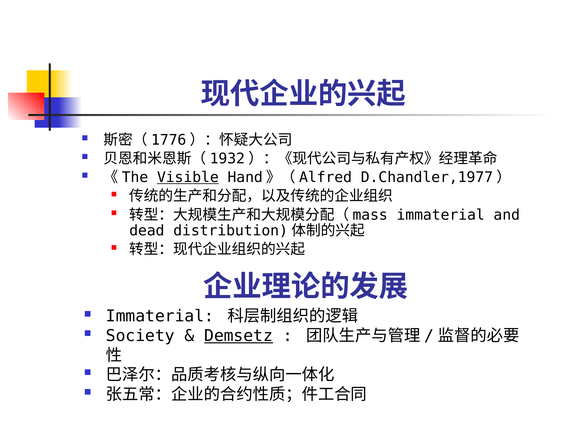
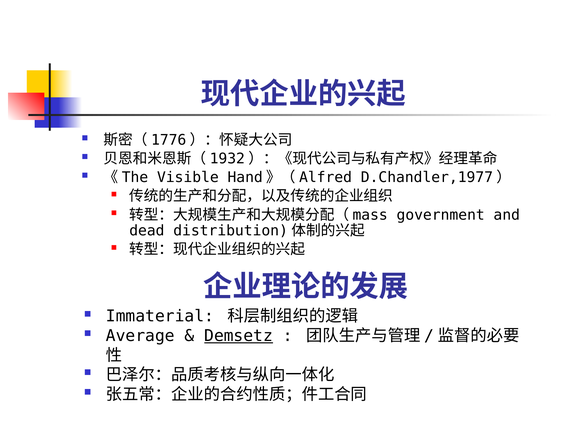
Visible underline: present -> none (188, 178)
immaterial: immaterial -> government (441, 215)
Society: Society -> Average (140, 336)
